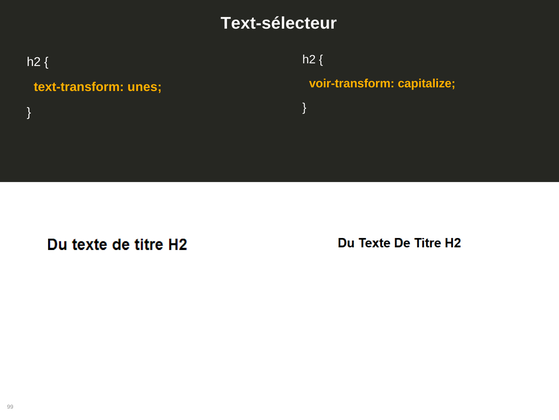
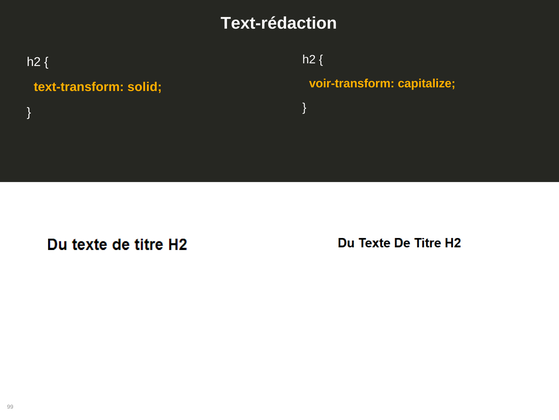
Text-sélecteur: Text-sélecteur -> Text-rédaction (279, 23)
unes: unes -> solid (145, 87)
